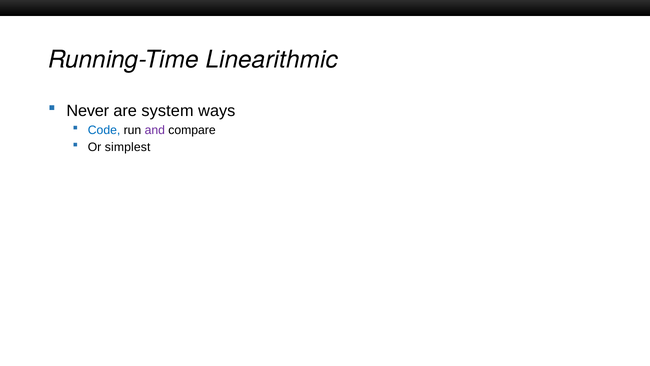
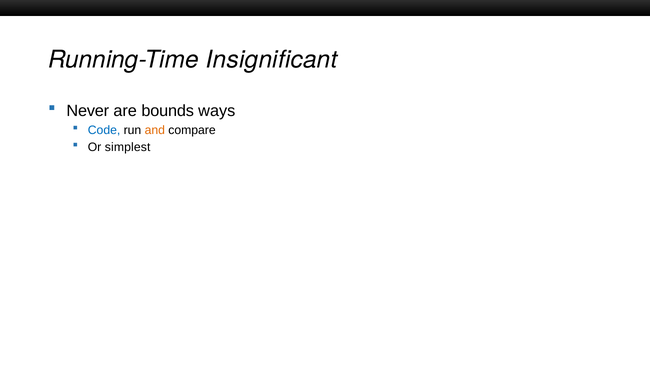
Linearithmic: Linearithmic -> Insignificant (272, 59)
system: system -> bounds (168, 111)
and colour: purple -> orange (155, 130)
